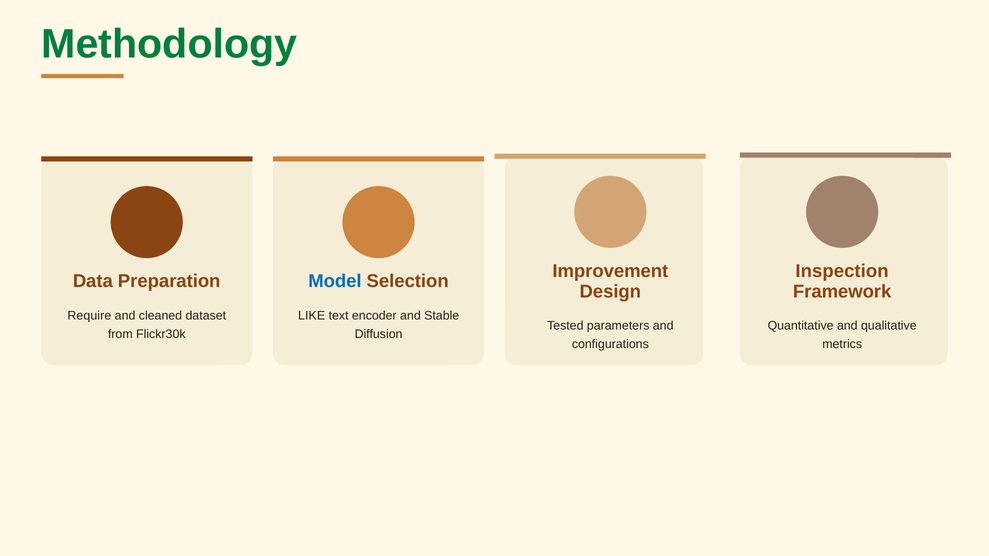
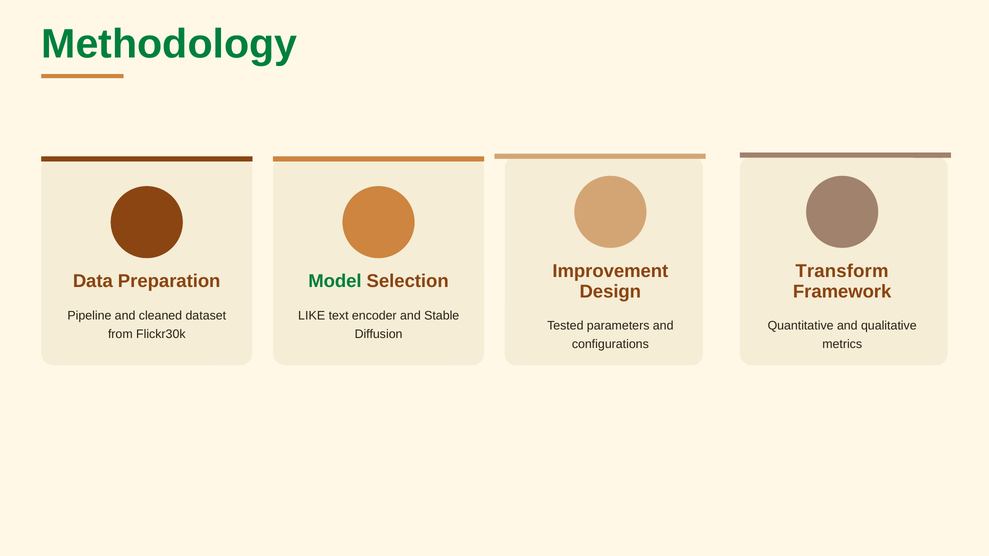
Inspection: Inspection -> Transform (842, 271)
Model colour: blue -> green (335, 282)
Require: Require -> Pipeline (89, 316)
